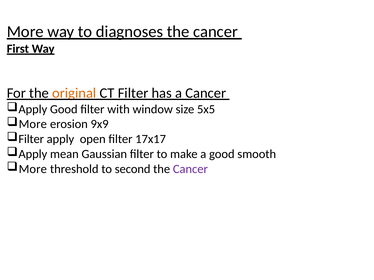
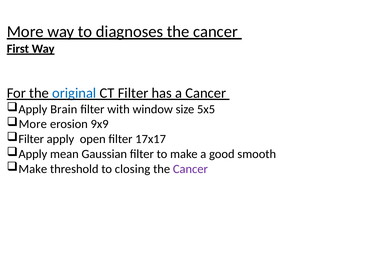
original colour: orange -> blue (74, 93)
Apply Good: Good -> Brain (64, 109)
More: More -> Make (33, 169)
second: second -> closing (133, 169)
